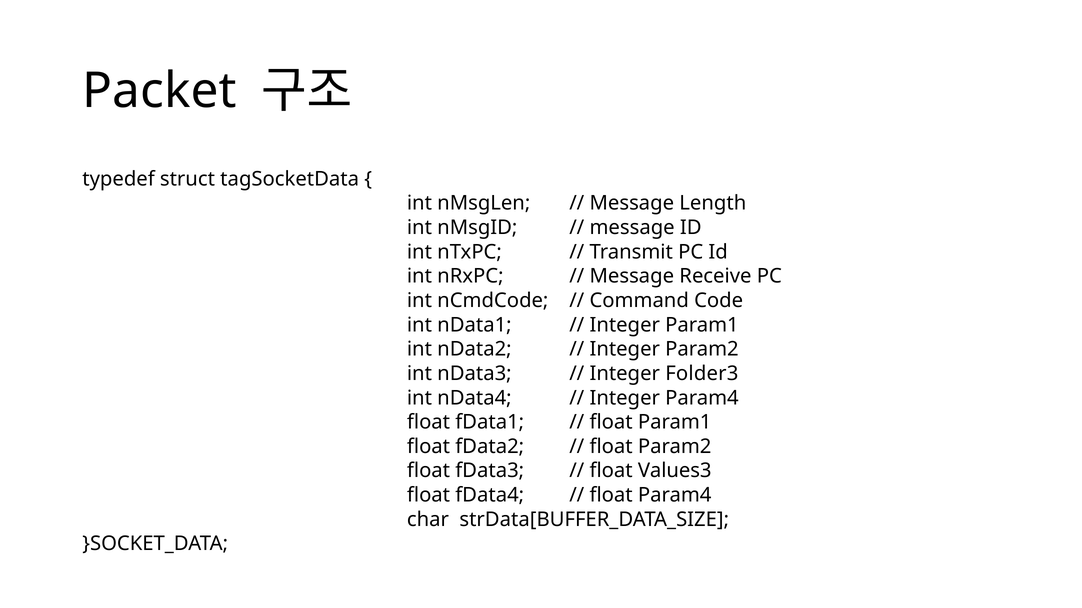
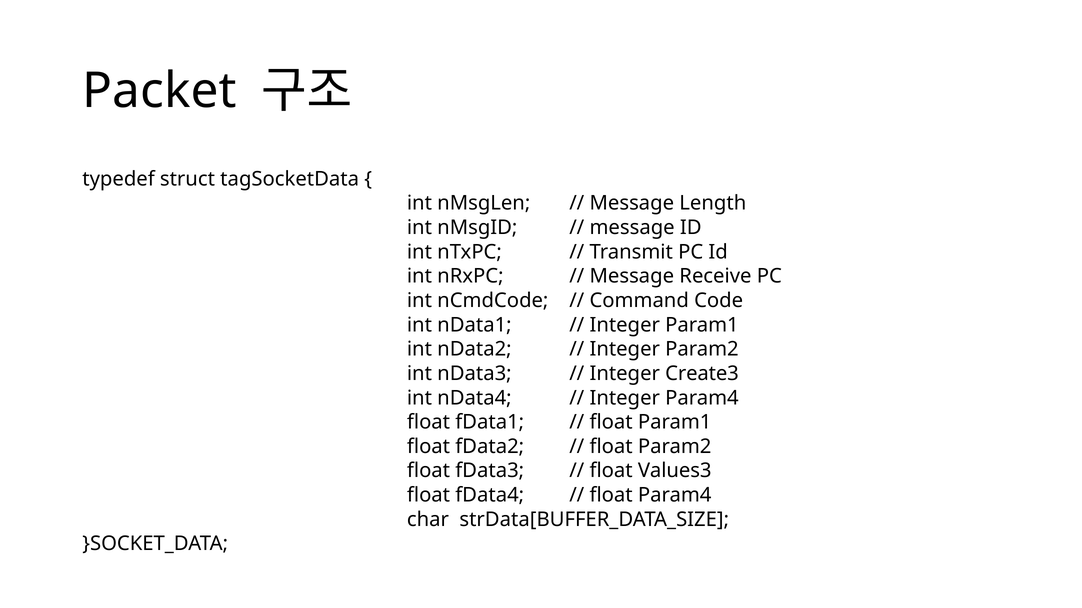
Folder3: Folder3 -> Create3 (702, 374)
